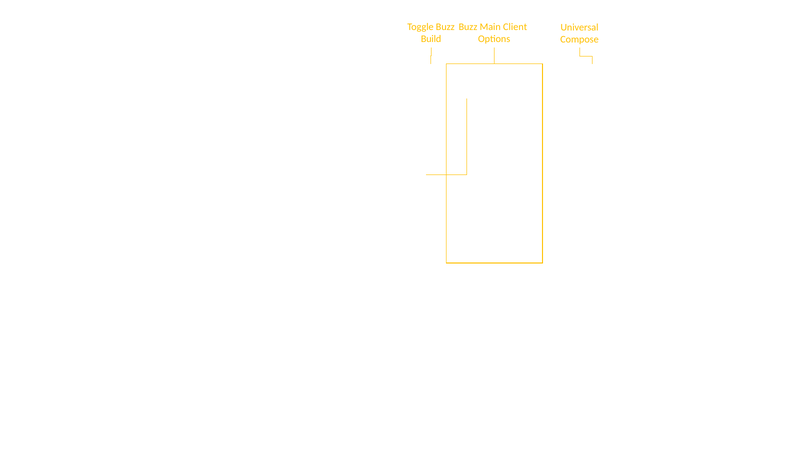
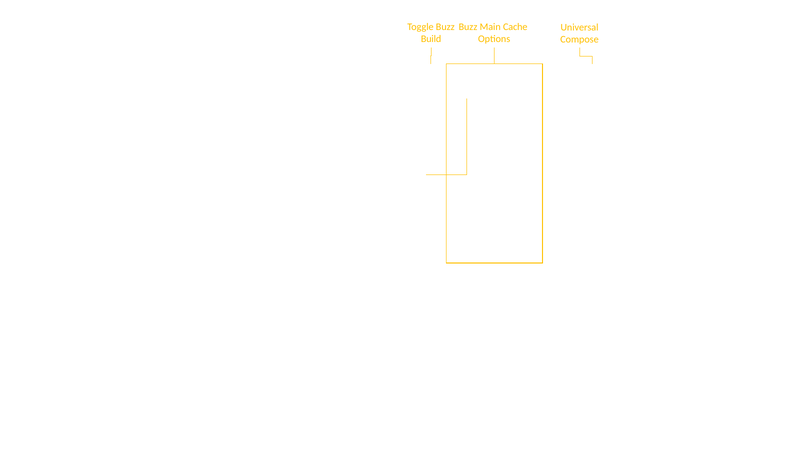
Client: Client -> Cache (515, 27)
